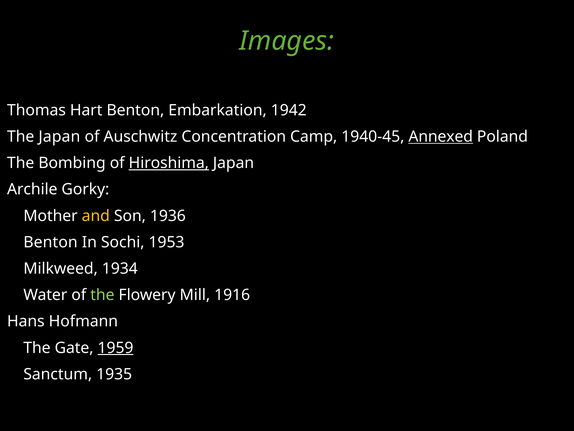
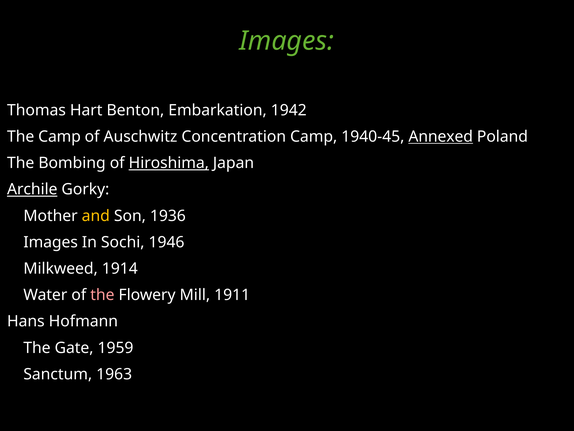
The Japan: Japan -> Camp (60, 136)
Archile underline: none -> present (32, 189)
Benton: Benton -> Images (51, 242)
1953: 1953 -> 1946 (167, 242)
1934: 1934 -> 1914 (120, 268)
the colour: light green -> pink (102, 295)
1916: 1916 -> 1911 (232, 295)
1959 underline: present -> none (116, 347)
1935: 1935 -> 1963 (114, 374)
